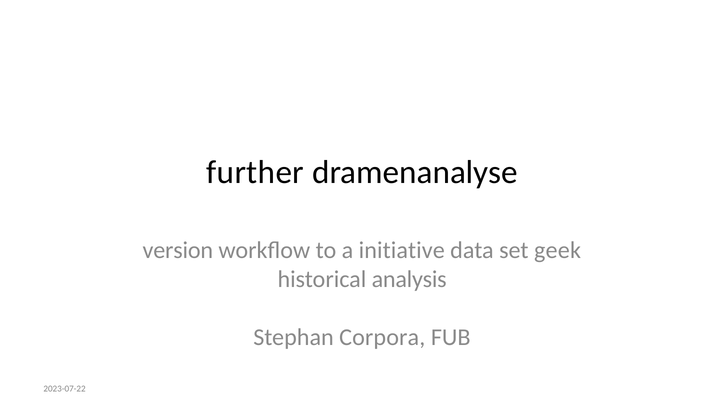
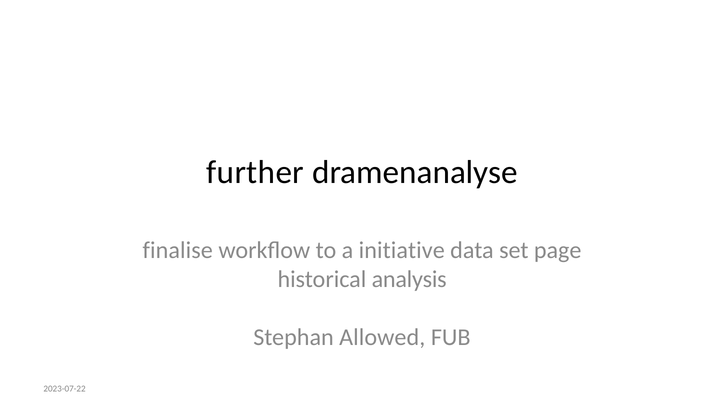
version: version -> finalise (178, 251)
geek: geek -> page (558, 251)
Corpora: Corpora -> Allowed (382, 337)
